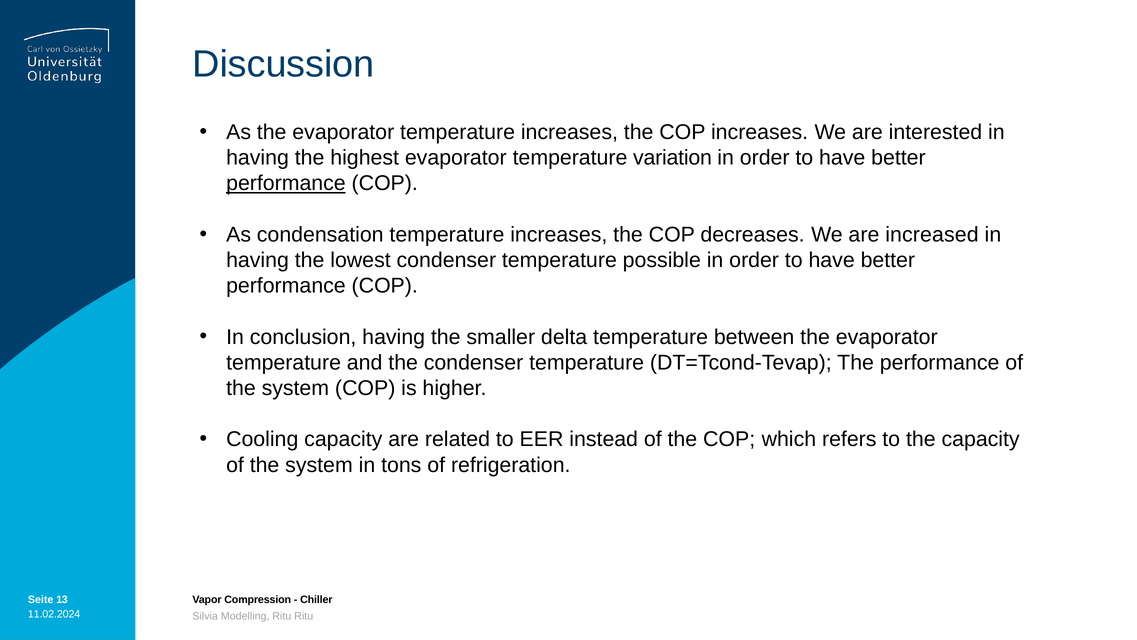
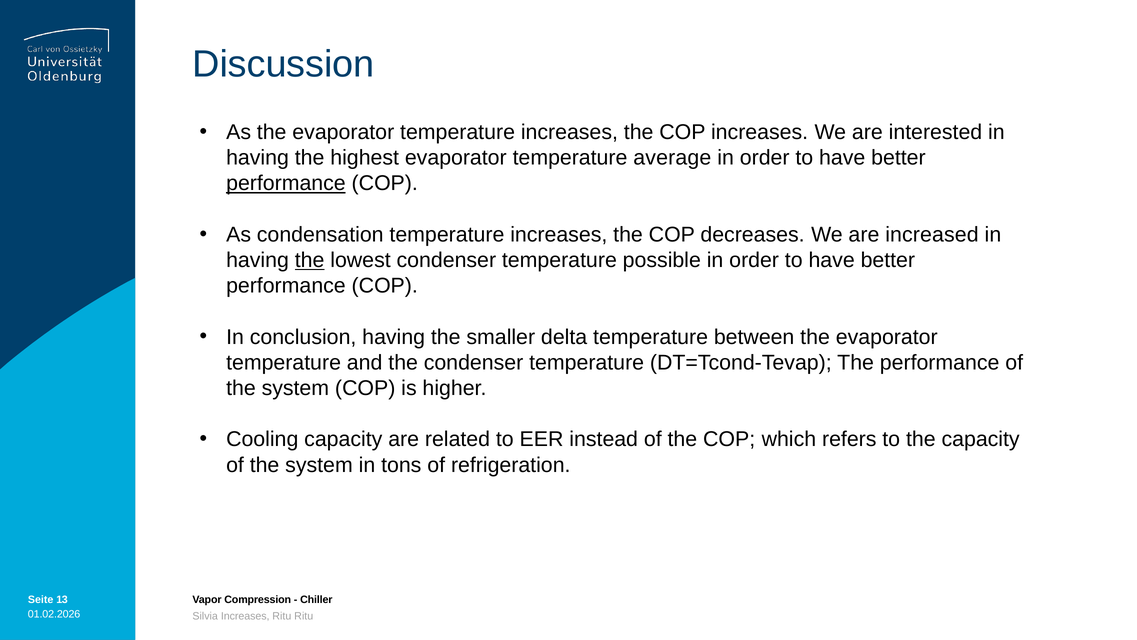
variation: variation -> average (672, 158)
the underline: none -> present (310, 260)
11.02.2024: 11.02.2024 -> 01.02.2026 (54, 614)
Silvia Modelling: Modelling -> Increases (245, 616)
